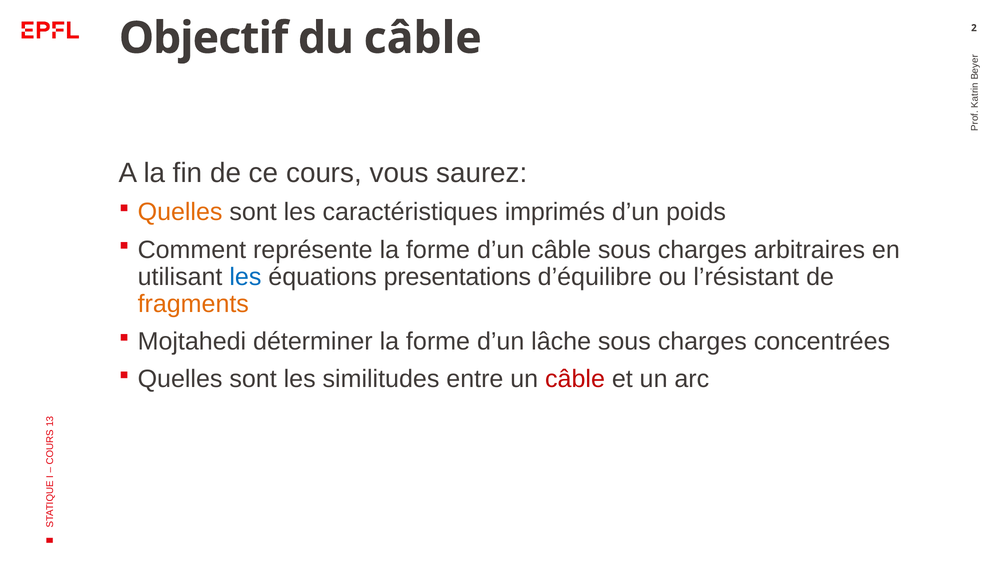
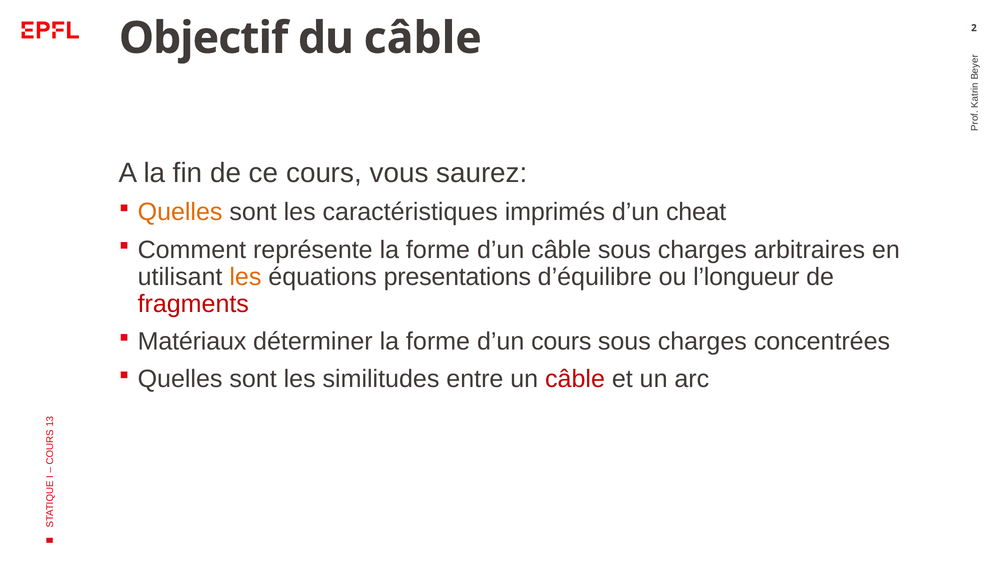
poids: poids -> cheat (696, 212)
les colour: blue -> orange (245, 277)
l’résistant: l’résistant -> l’longueur (746, 277)
fragments colour: orange -> red (193, 304)
Mojtahedi: Mojtahedi -> Matériaux (192, 341)
d’un lâche: lâche -> cours (561, 341)
